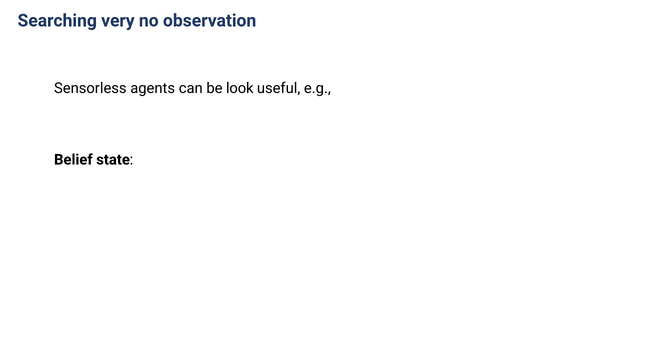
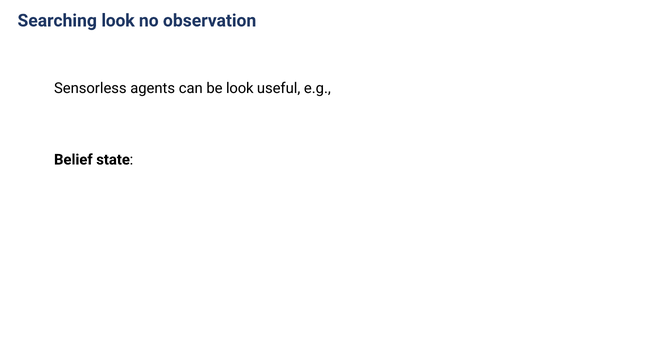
Searching very: very -> look (118, 21)
